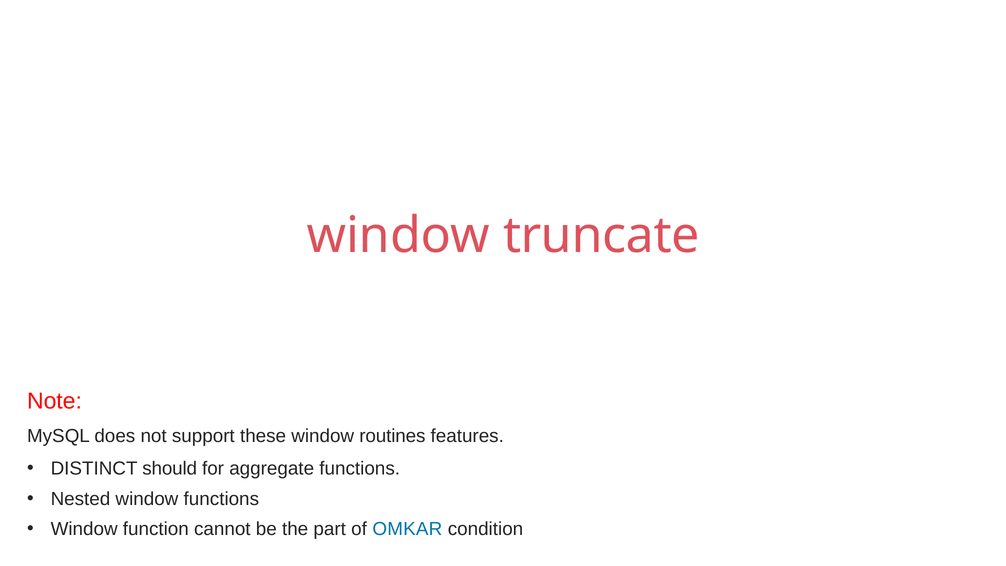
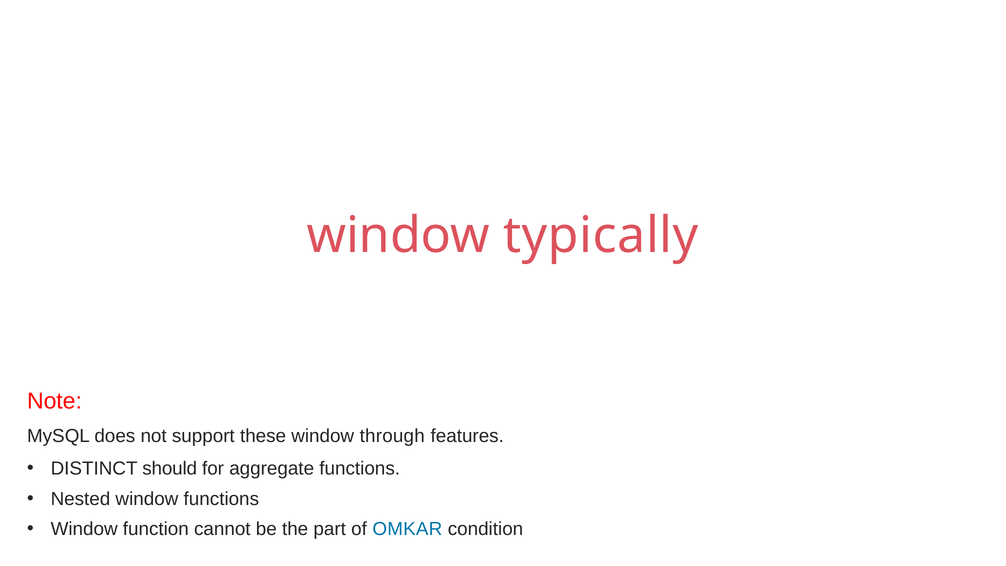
truncate: truncate -> typically (601, 236)
routines: routines -> through (392, 436)
